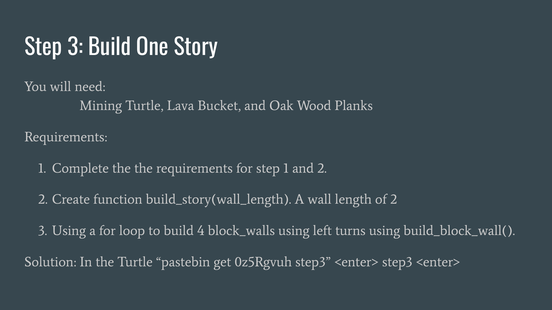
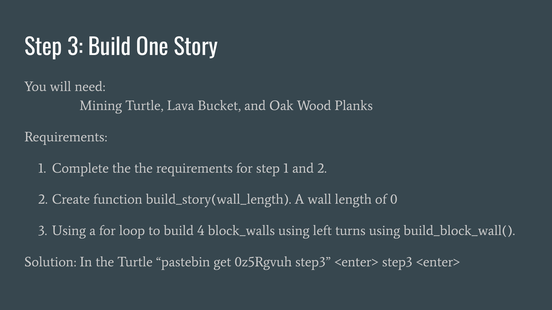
of 2: 2 -> 0 (394, 200)
